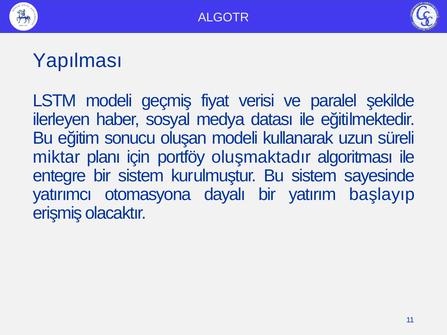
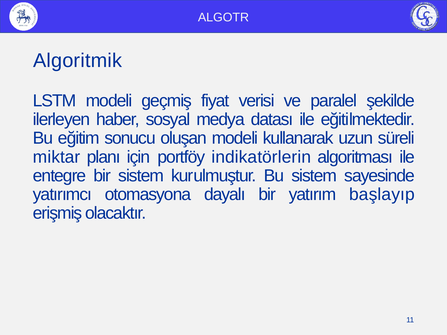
Yapılması: Yapılması -> Algoritmik (78, 61)
oluşmaktadır: oluşmaktadır -> indikatörlerin (261, 157)
